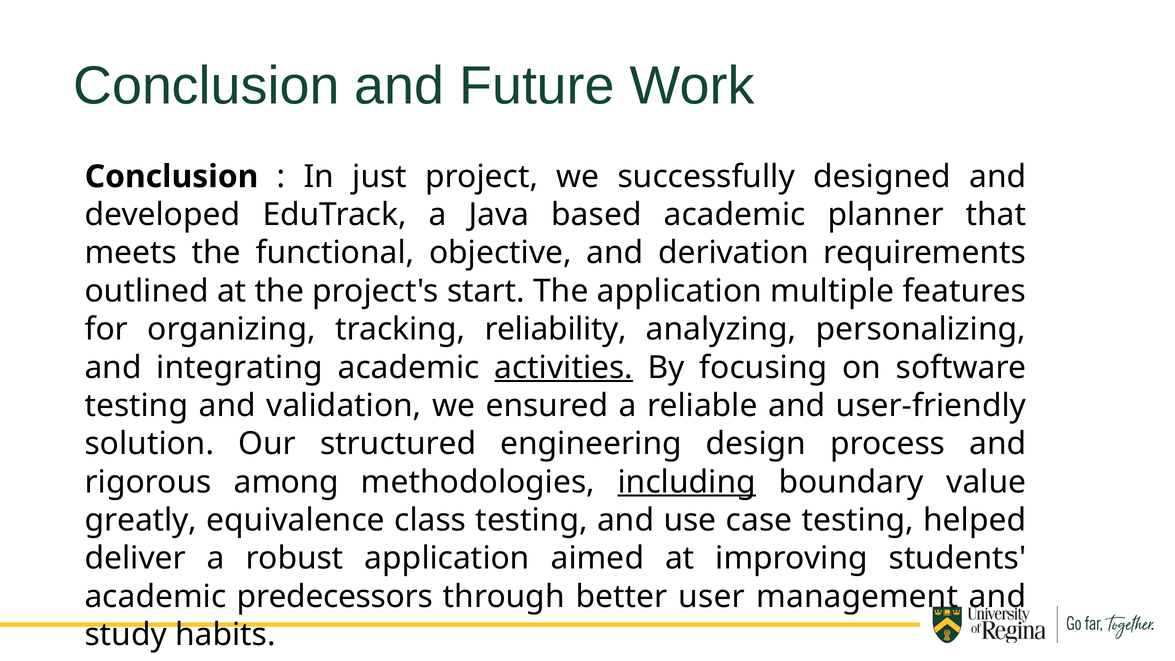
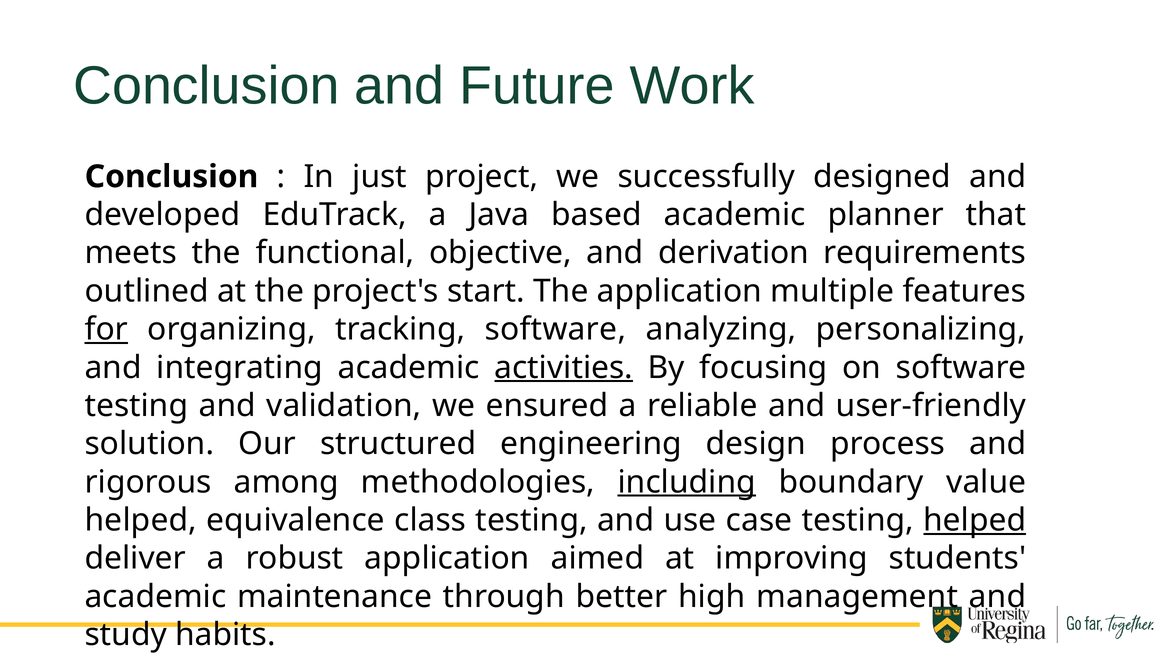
for underline: none -> present (106, 329)
tracking reliability: reliability -> software (555, 329)
greatly: greatly -> helped (141, 520)
helped underline: none -> present (975, 520)
predecessors: predecessors -> maintenance (335, 596)
user: user -> high (712, 596)
